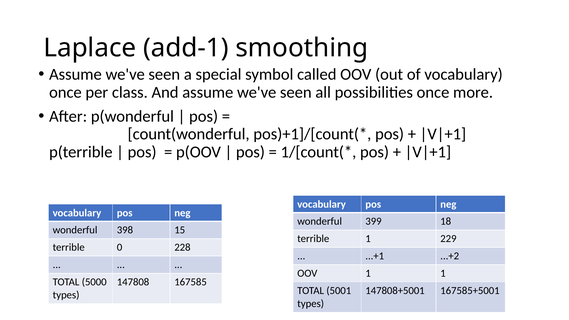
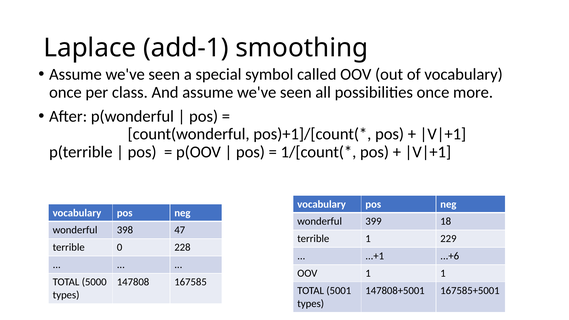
15: 15 -> 47 (180, 230)
...+2: ...+2 -> ...+6 (450, 256)
